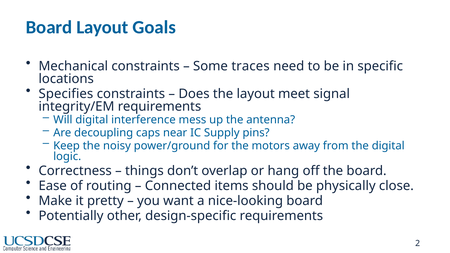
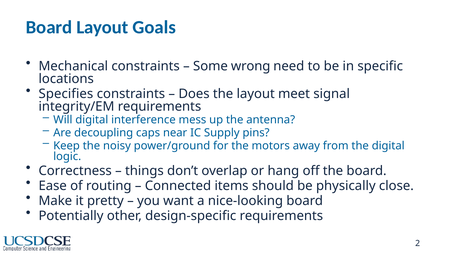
traces: traces -> wrong (251, 66)
